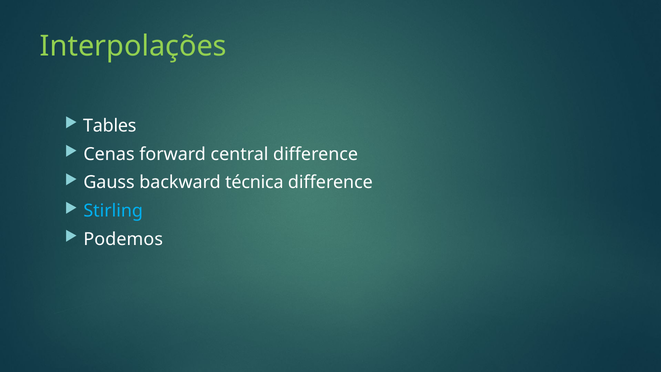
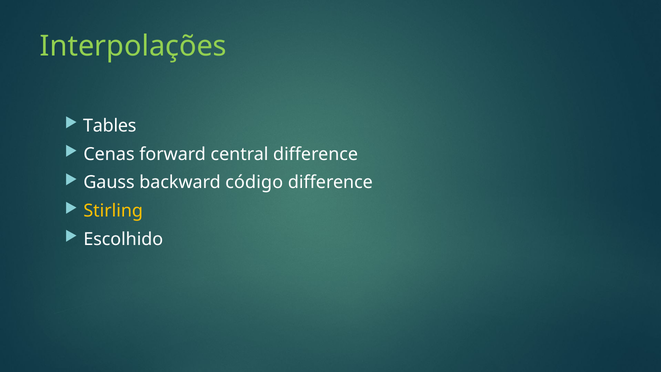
técnica: técnica -> código (254, 182)
Stirling colour: light blue -> yellow (113, 211)
Podemos: Podemos -> Escolhido (123, 239)
